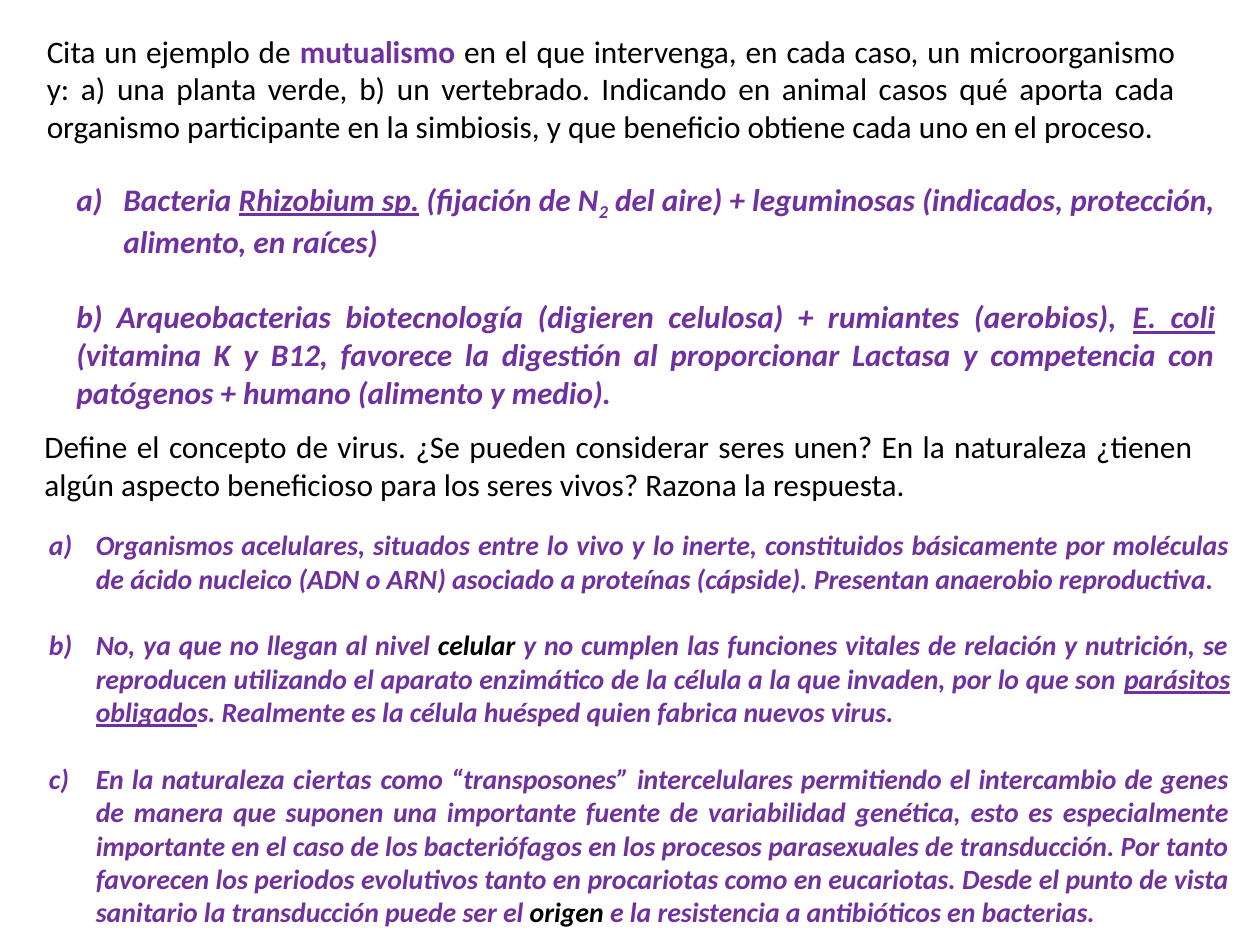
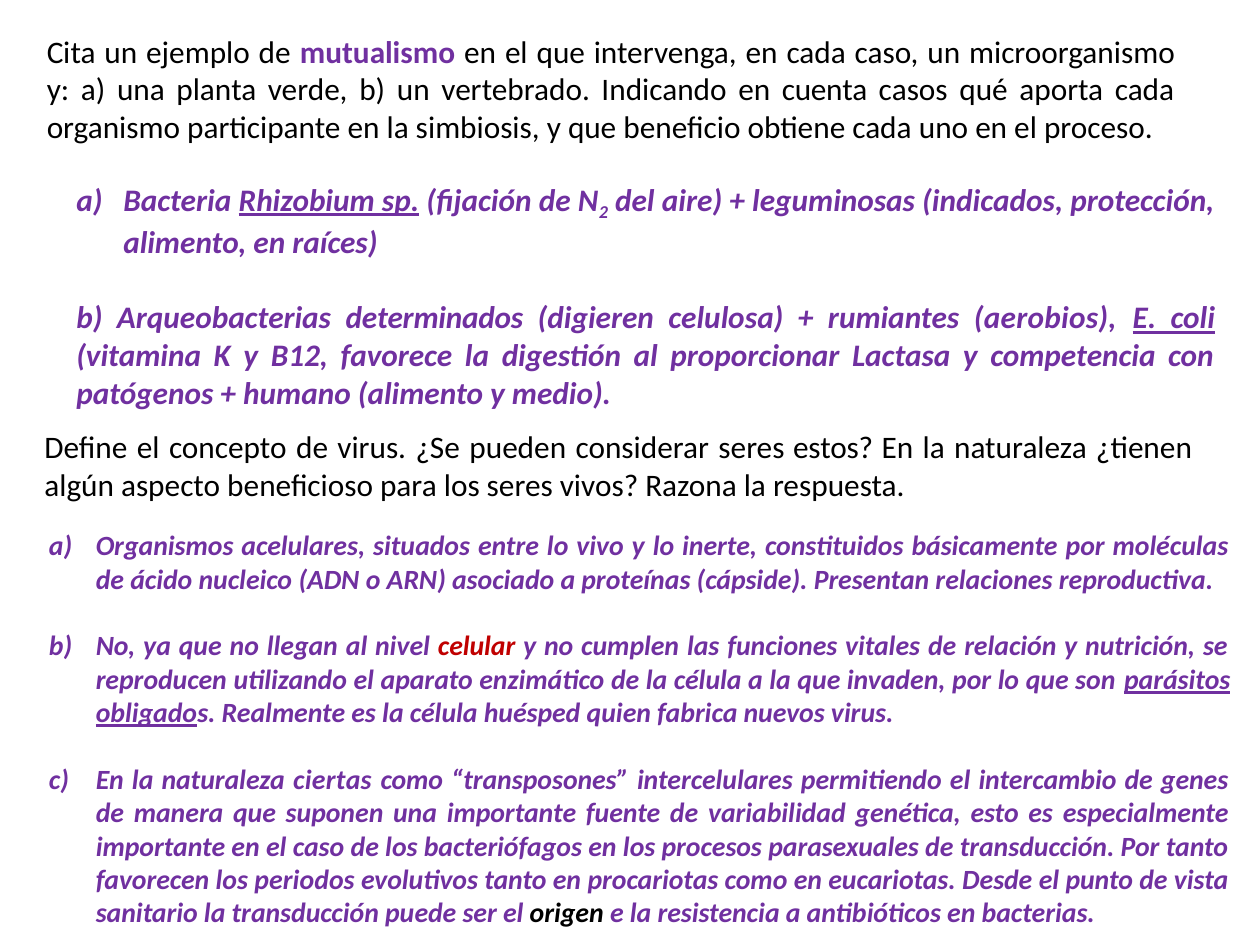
animal: animal -> cuenta (825, 90)
biotecnología: biotecnología -> determinados (434, 319)
unen: unen -> estos (833, 449)
anaerobio: anaerobio -> relaciones (994, 580)
celular colour: black -> red (477, 647)
